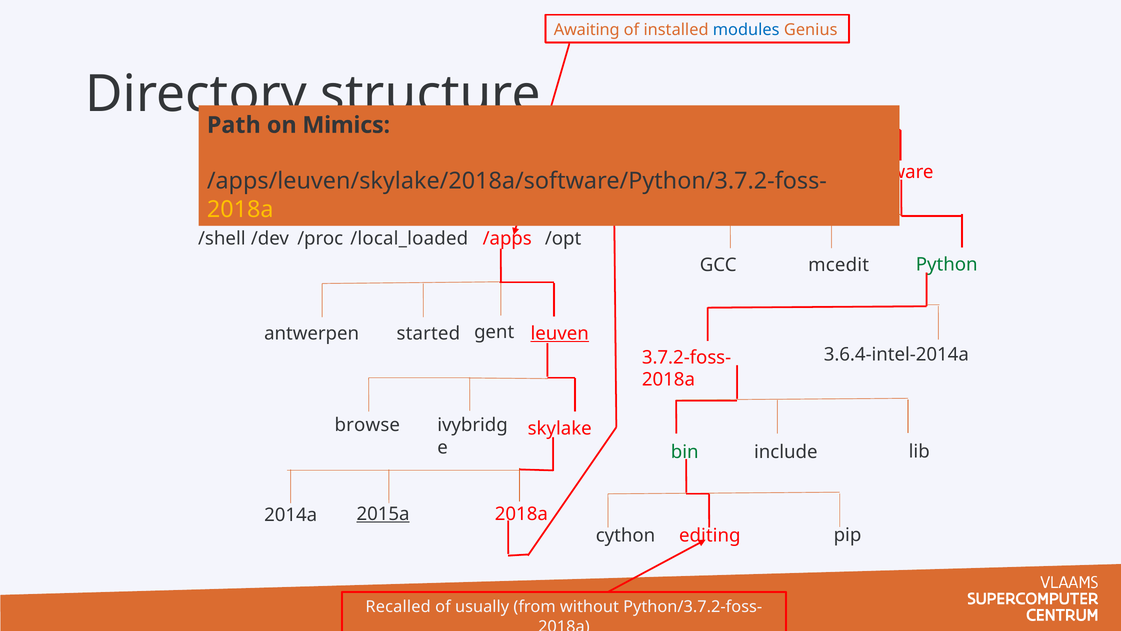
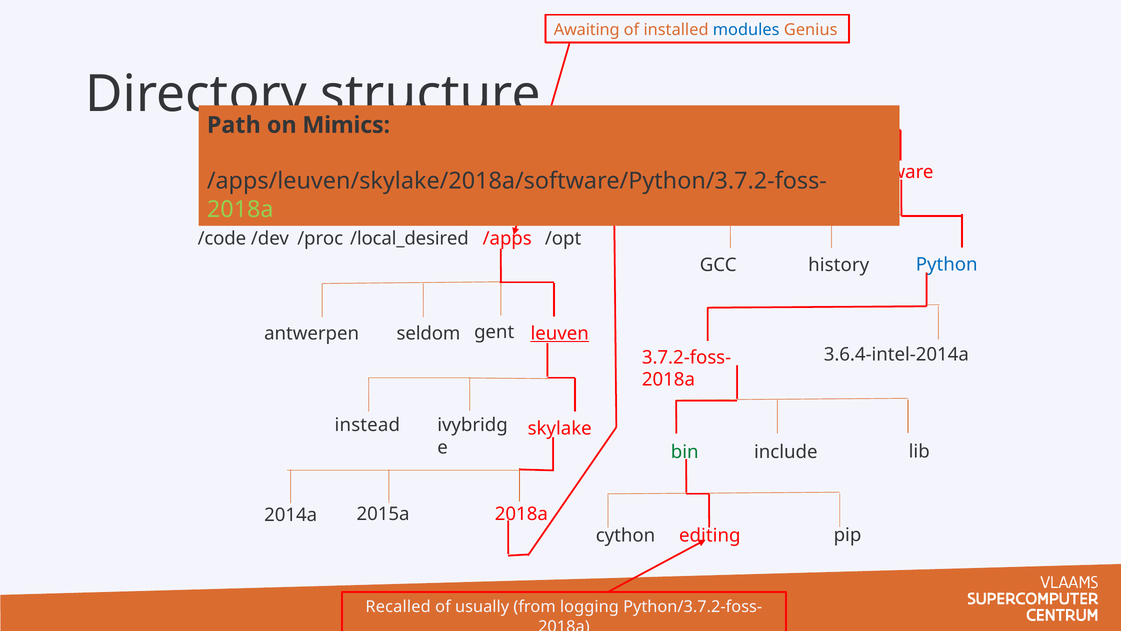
2018a colour: yellow -> light green (240, 209)
/shell: /shell -> /code (222, 238)
/local_loaded: /local_loaded -> /local_desired (409, 238)
Python colour: green -> blue (947, 264)
mcedit: mcedit -> history (839, 265)
started: started -> seldom (429, 334)
browse: browse -> instead (367, 425)
2015a underline: present -> none (383, 514)
without: without -> logging (589, 607)
